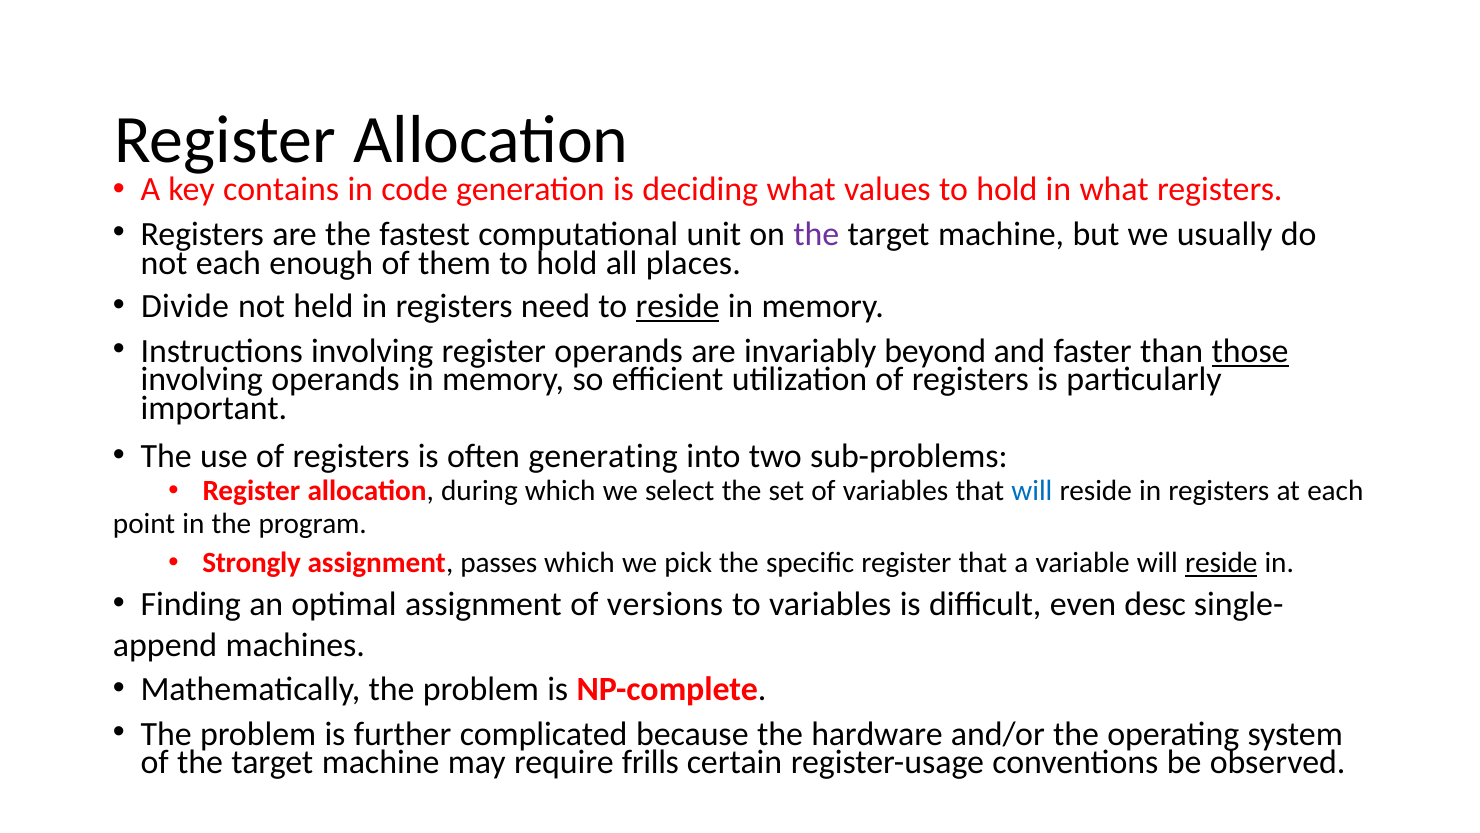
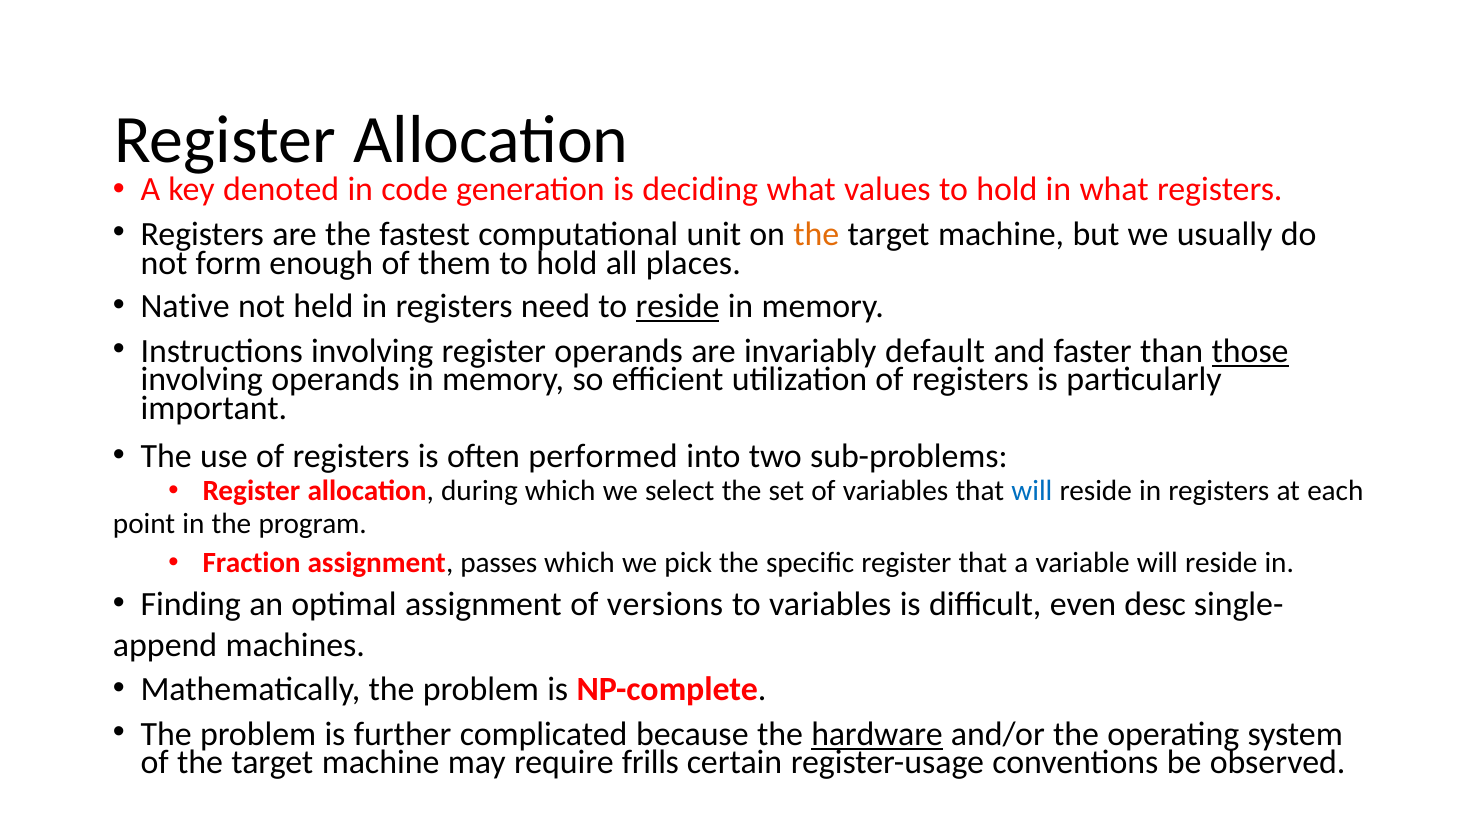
contains: contains -> denoted (281, 190)
the colour: purple -> orange (816, 235)
not each: each -> form (229, 263)
Divide: Divide -> Native (185, 306)
beyond: beyond -> default (935, 351)
generating: generating -> performed (603, 456)
Strongly: Strongly -> Fraction (252, 563)
reside underline: present -> none (1221, 563)
hardware underline: none -> present (877, 734)
